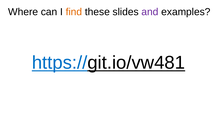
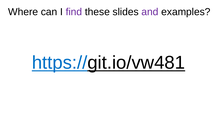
find colour: orange -> purple (74, 12)
